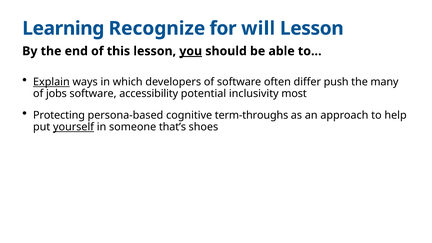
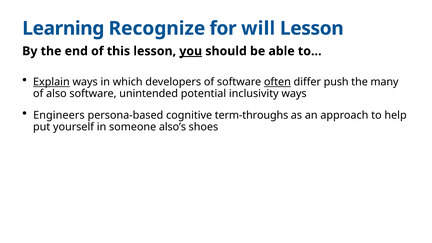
often underline: none -> present (277, 82)
jobs: jobs -> also (56, 94)
accessibility: accessibility -> unintended (149, 94)
inclusivity most: most -> ways (294, 94)
Protecting: Protecting -> Engineers (59, 115)
yourself underline: present -> none (74, 127)
that’s: that’s -> also’s (172, 127)
